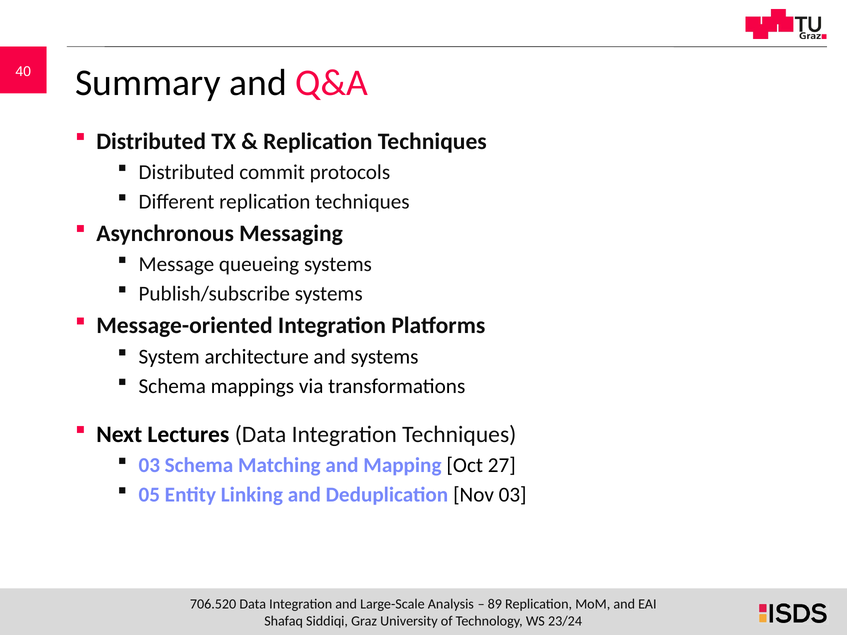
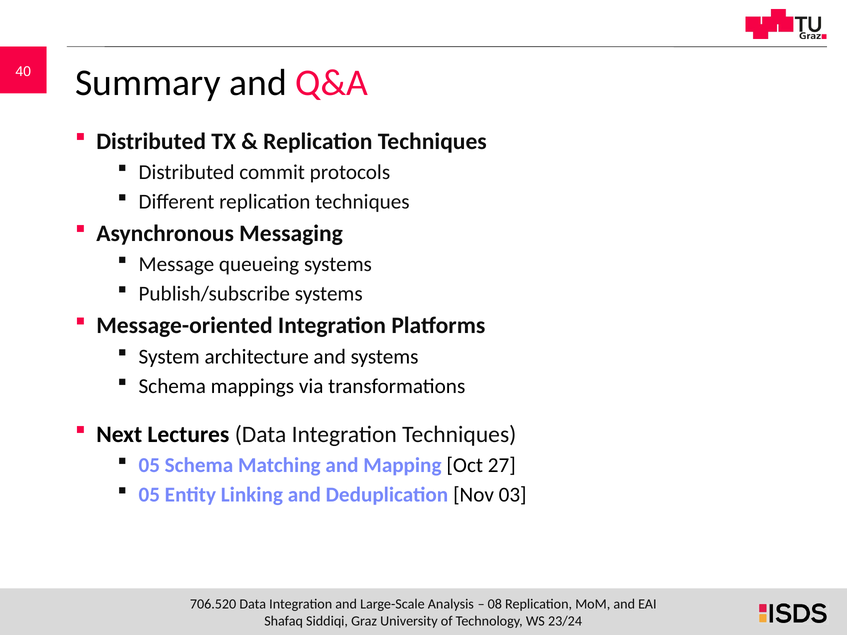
03: 03 -> 05 (149, 465)
89: 89 -> 08 (495, 605)
